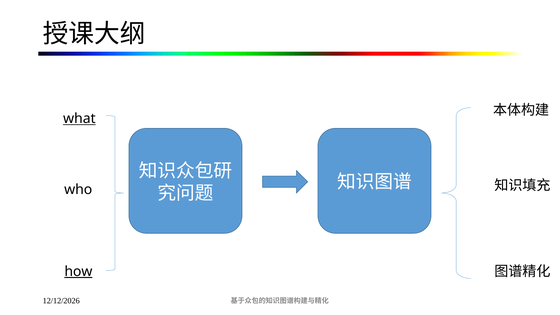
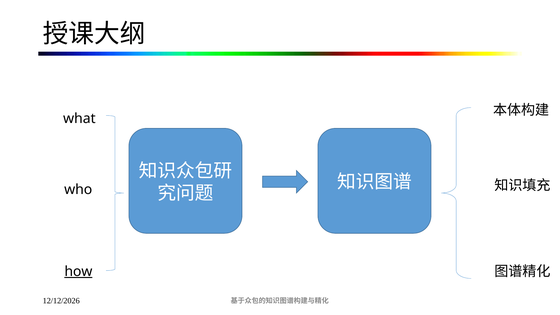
what underline: present -> none (79, 119)
